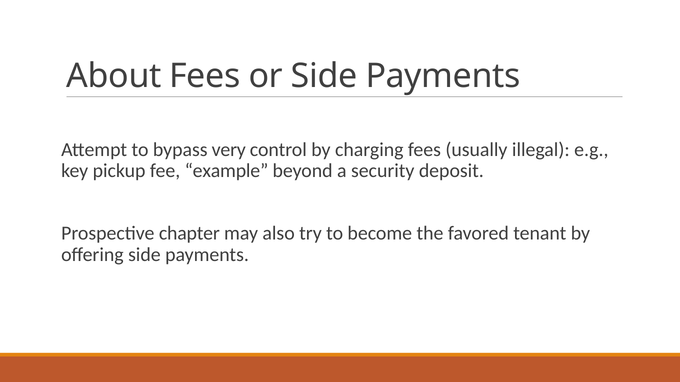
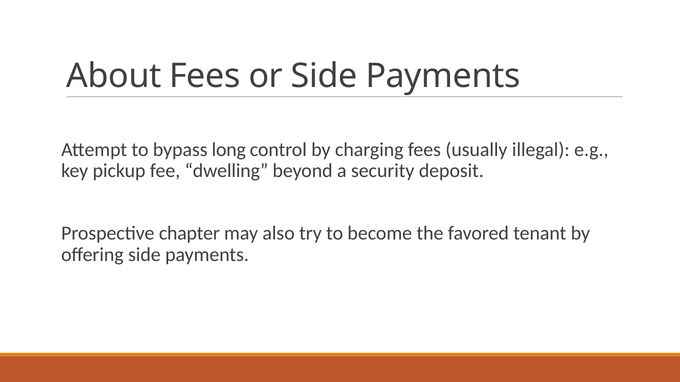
very: very -> long (229, 150)
example: example -> dwelling (226, 171)
